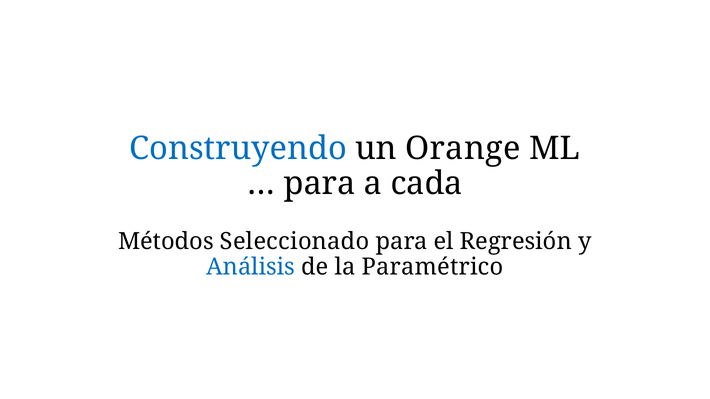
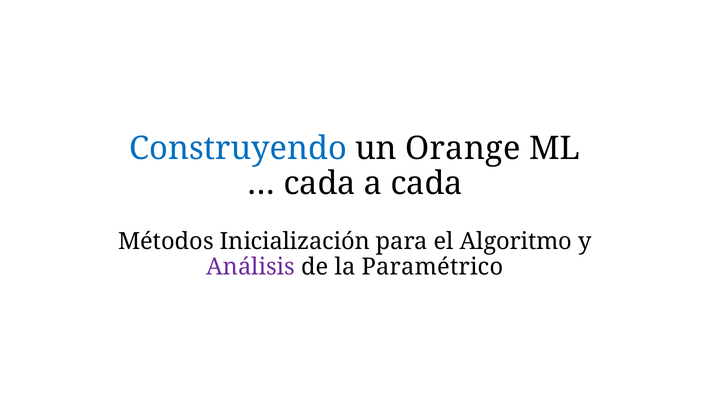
para: para -> cada (320, 184)
Seleccionado: Seleccionado -> Inicialización (295, 242)
Regresión: Regresión -> Algoritmo (516, 242)
Análisis colour: blue -> purple (251, 267)
